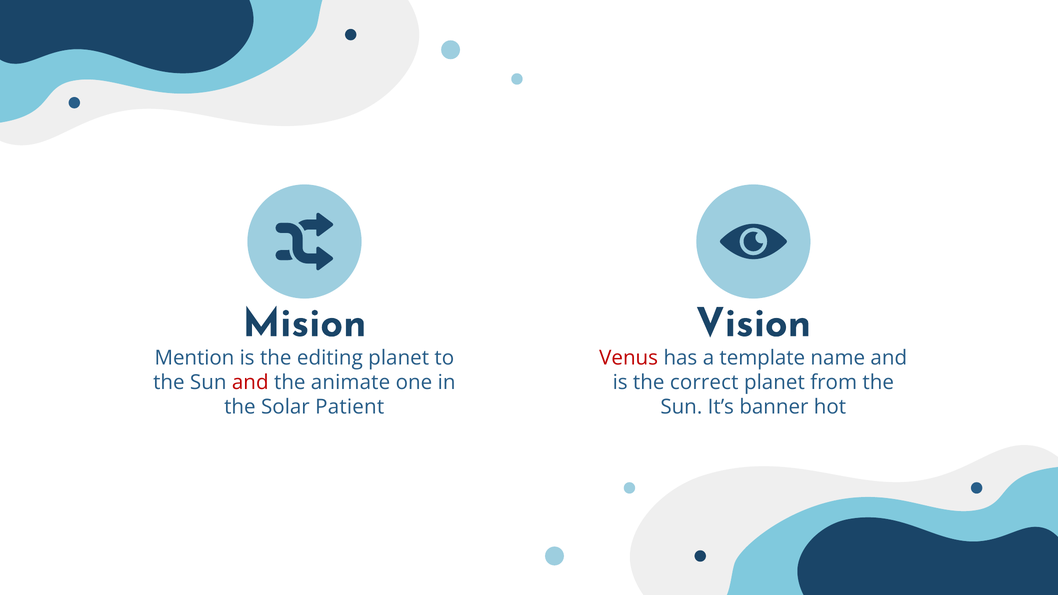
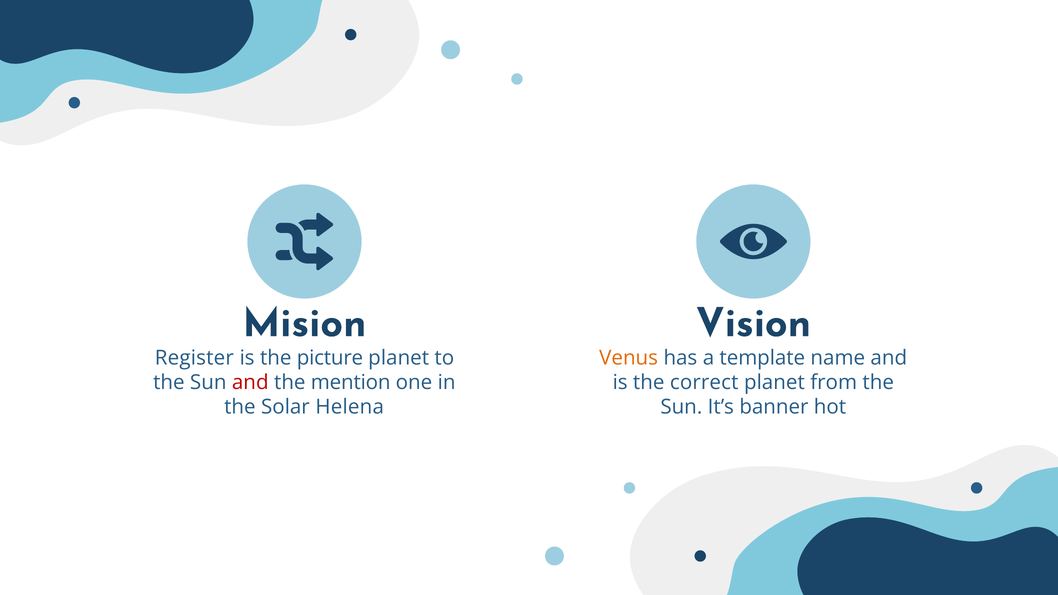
Mention: Mention -> Register (194, 358)
editing: editing -> picture (330, 358)
Venus colour: red -> orange (629, 358)
animate: animate -> mention (351, 383)
Patient: Patient -> Helena (350, 407)
